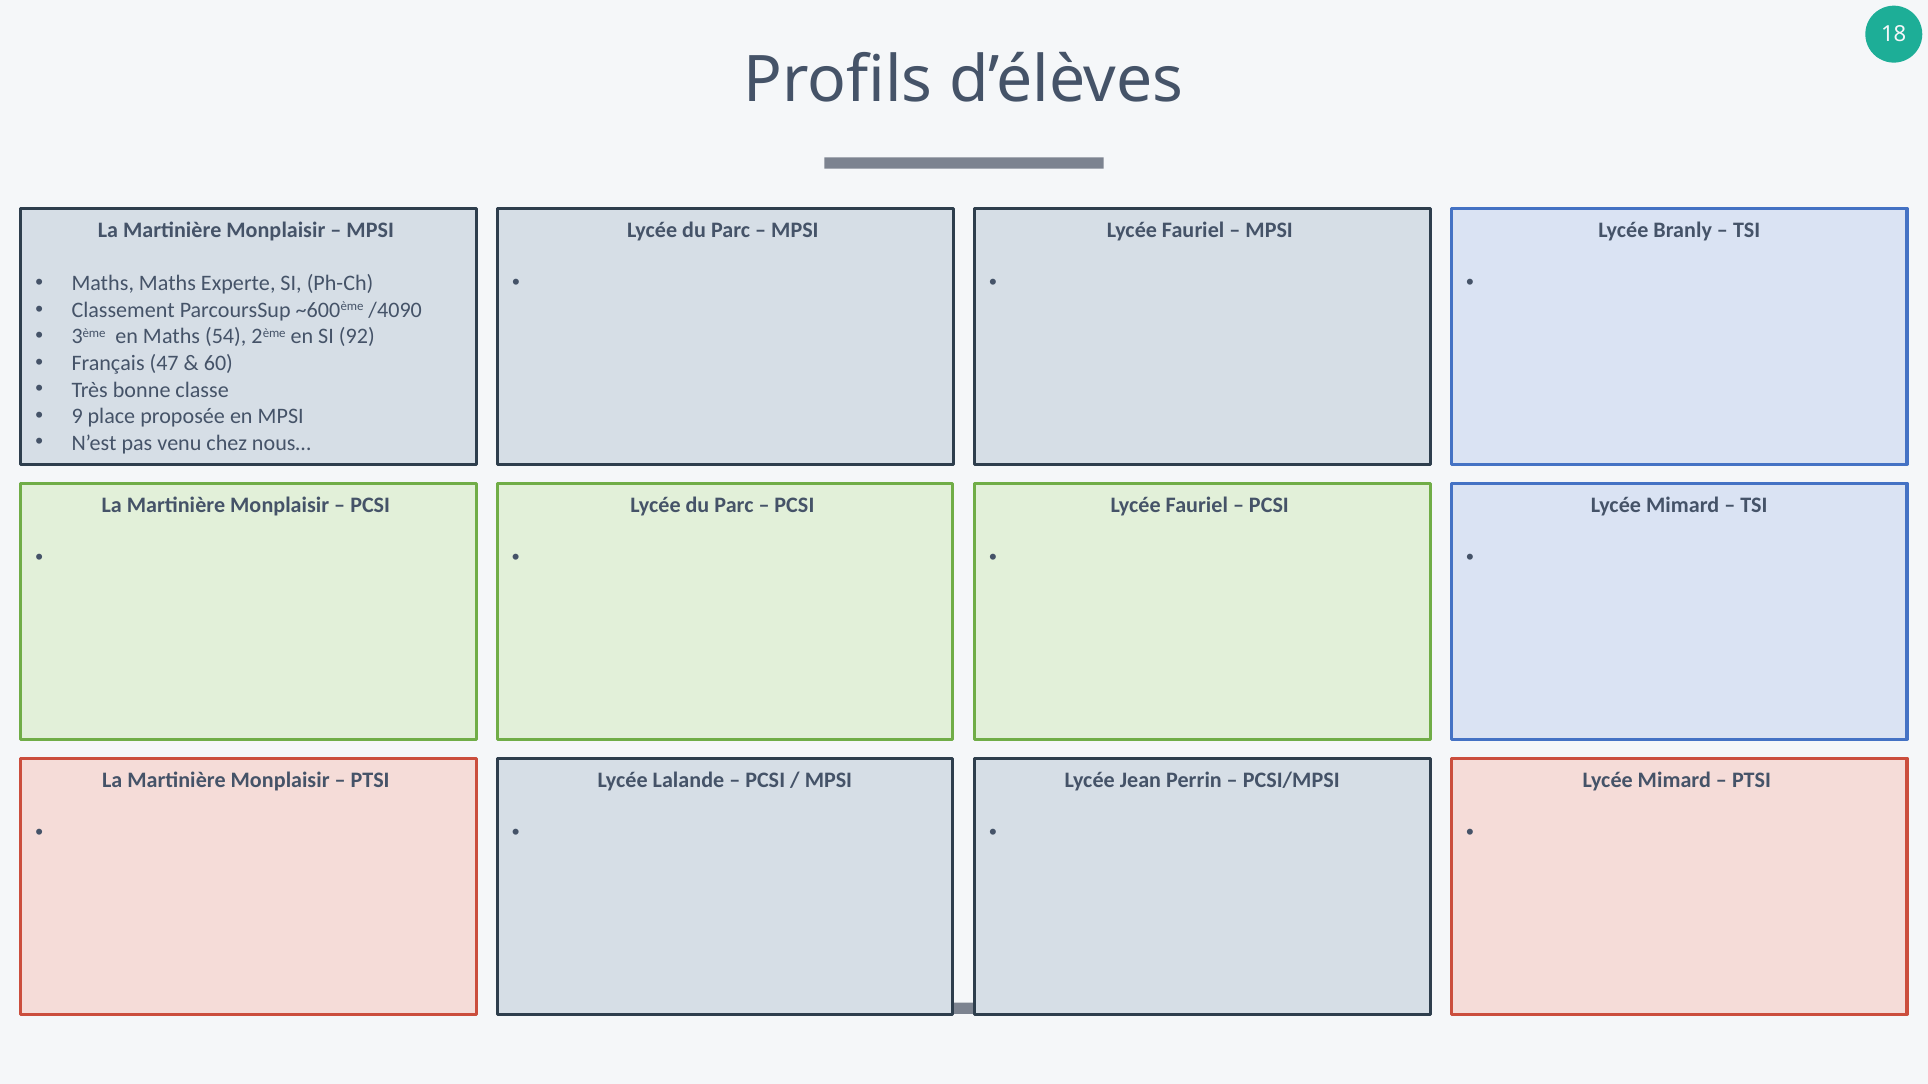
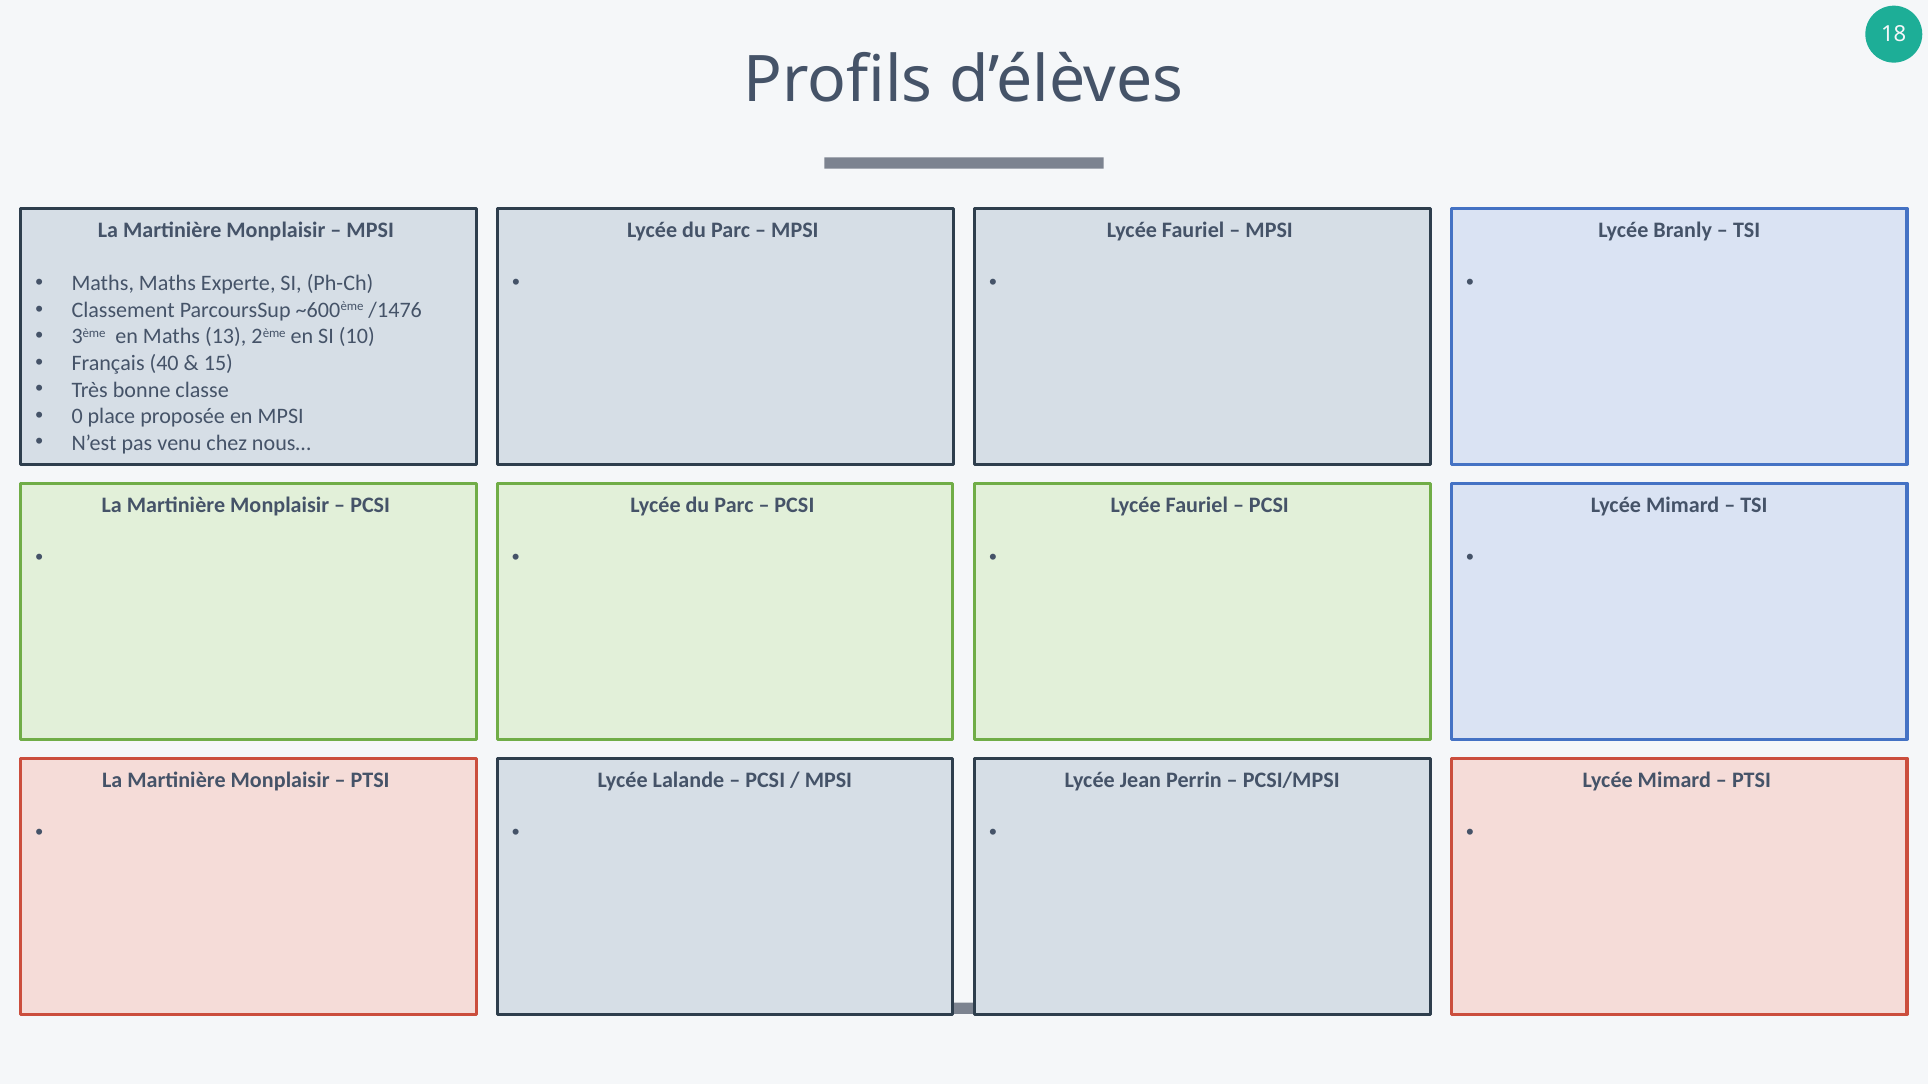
/4090: /4090 -> /1476 (395, 310)
54: 54 -> 13 (226, 337)
92: 92 -> 10 (357, 337)
47: 47 -> 40 (164, 363)
60: 60 -> 15 (218, 363)
9: 9 -> 0 (77, 417)
